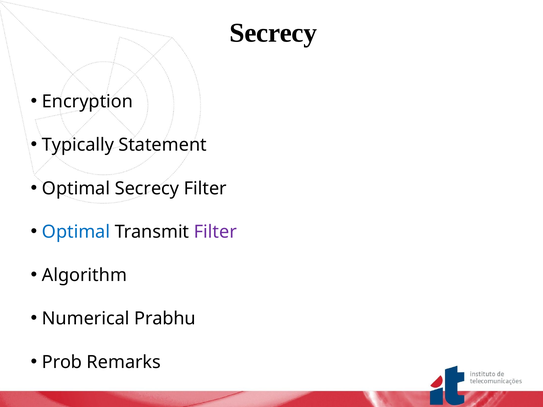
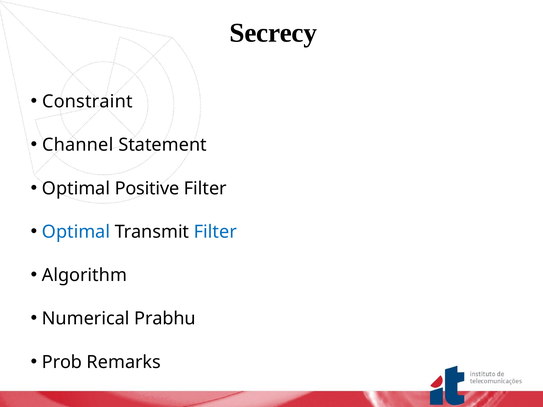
Encryption: Encryption -> Constraint (87, 102)
Typically: Typically -> Channel (78, 145)
Optimal Secrecy: Secrecy -> Positive (147, 189)
Filter colour: purple -> blue (215, 232)
